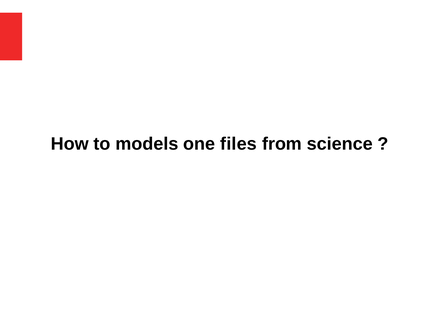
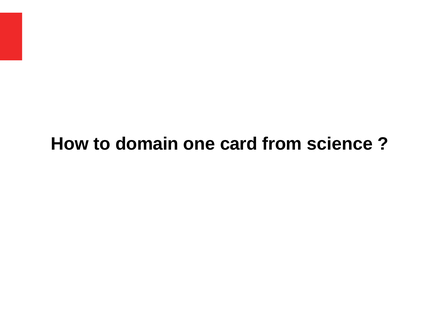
models: models -> domain (147, 144)
files: files -> card (239, 144)
